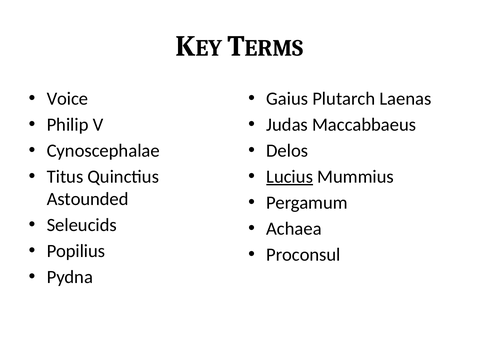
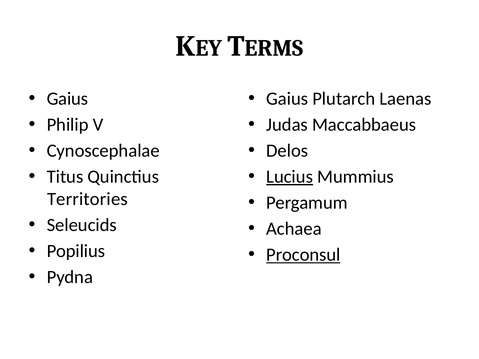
Voice: Voice -> Gaius (67, 99)
Astounded: Astounded -> Territories (87, 199)
Proconsul underline: none -> present (303, 255)
